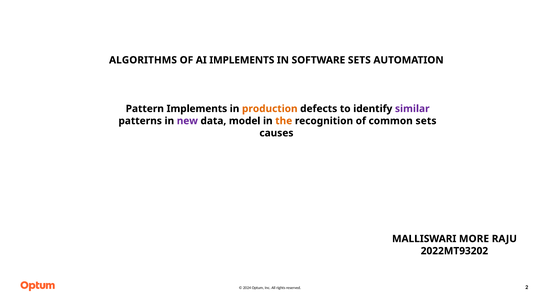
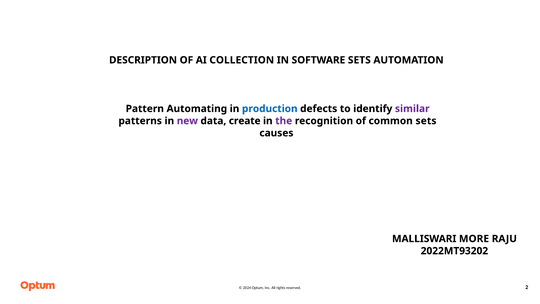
ALGORITHMS: ALGORITHMS -> DESCRIPTION (143, 60)
AI IMPLEMENTS: IMPLEMENTS -> COLLECTION (242, 60)
Pattern Implements: Implements -> Automating (197, 109)
production colour: orange -> blue (270, 109)
model: model -> create (245, 121)
the colour: orange -> purple (284, 121)
